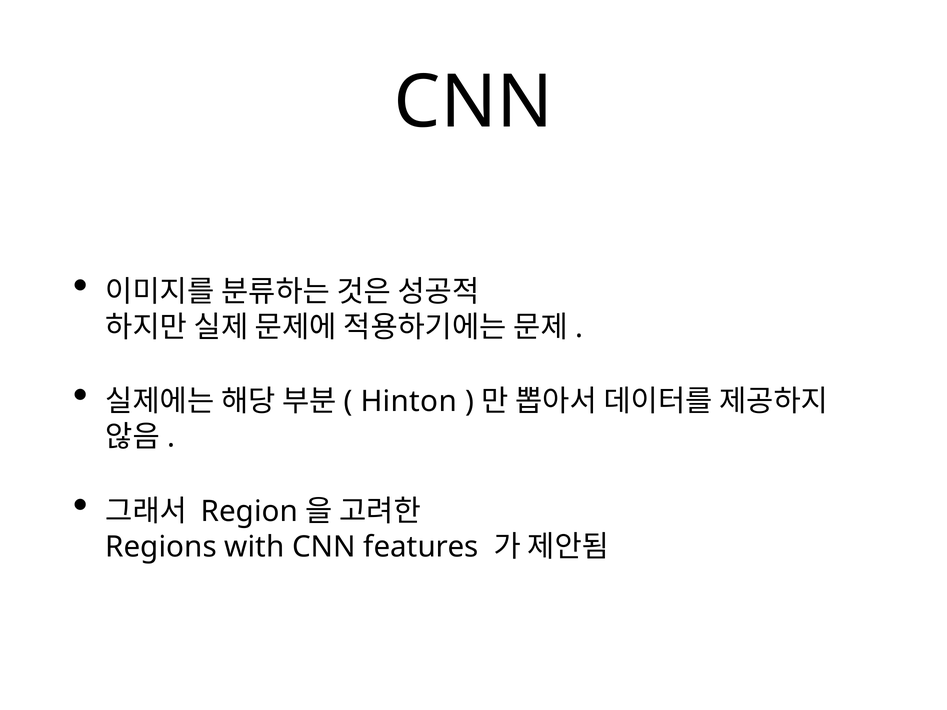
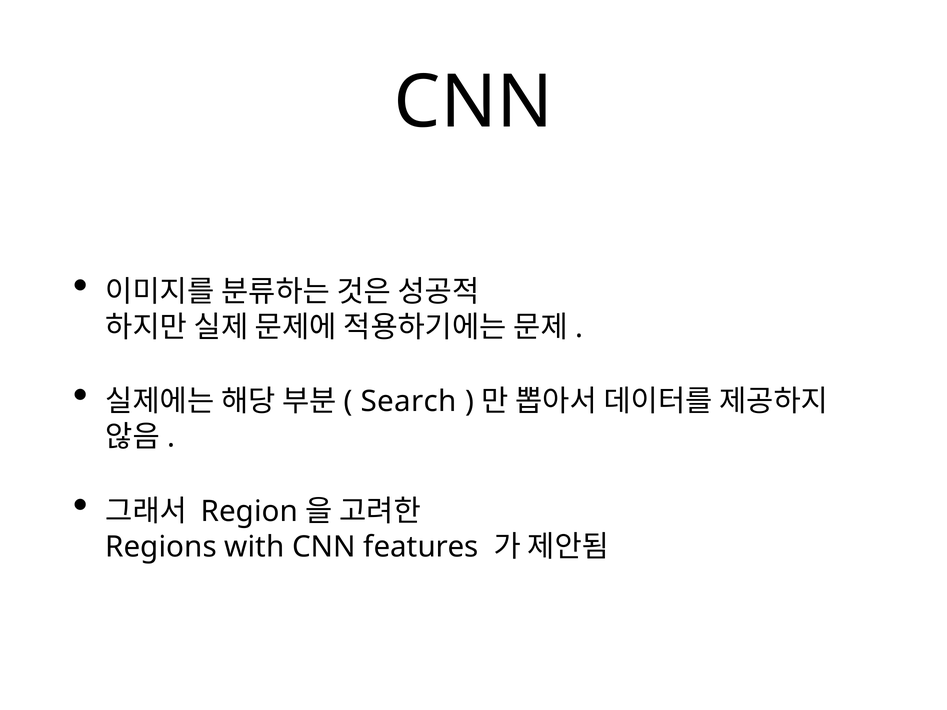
Hinton: Hinton -> Search (409, 402)
